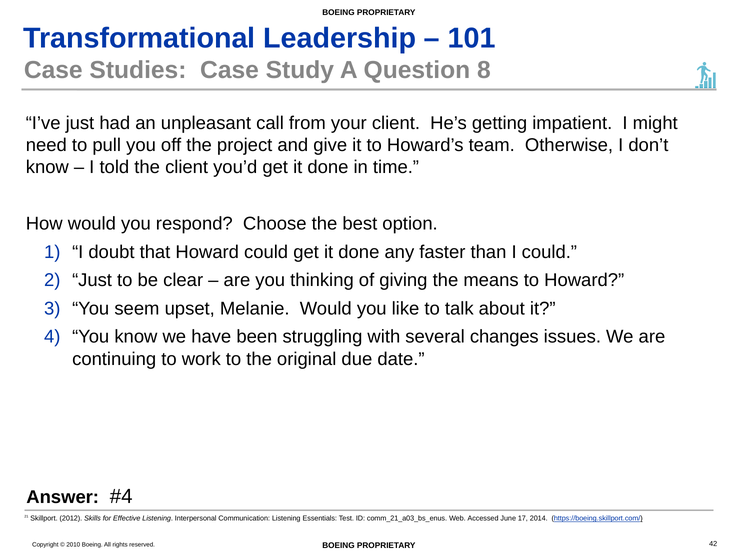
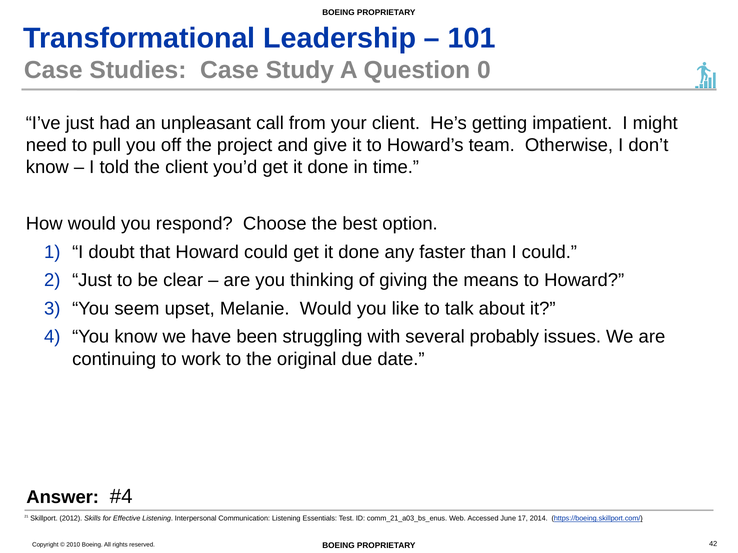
8: 8 -> 0 (484, 70)
changes: changes -> probably (504, 337)
